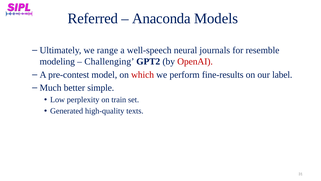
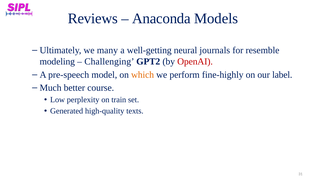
Referred: Referred -> Reviews (93, 19)
range: range -> many (107, 50)
well-speech: well-speech -> well-getting (149, 50)
pre-contest: pre-contest -> pre-speech (69, 75)
which colour: red -> orange (143, 75)
fine-results: fine-results -> fine-highly (223, 75)
simple: simple -> course (101, 88)
